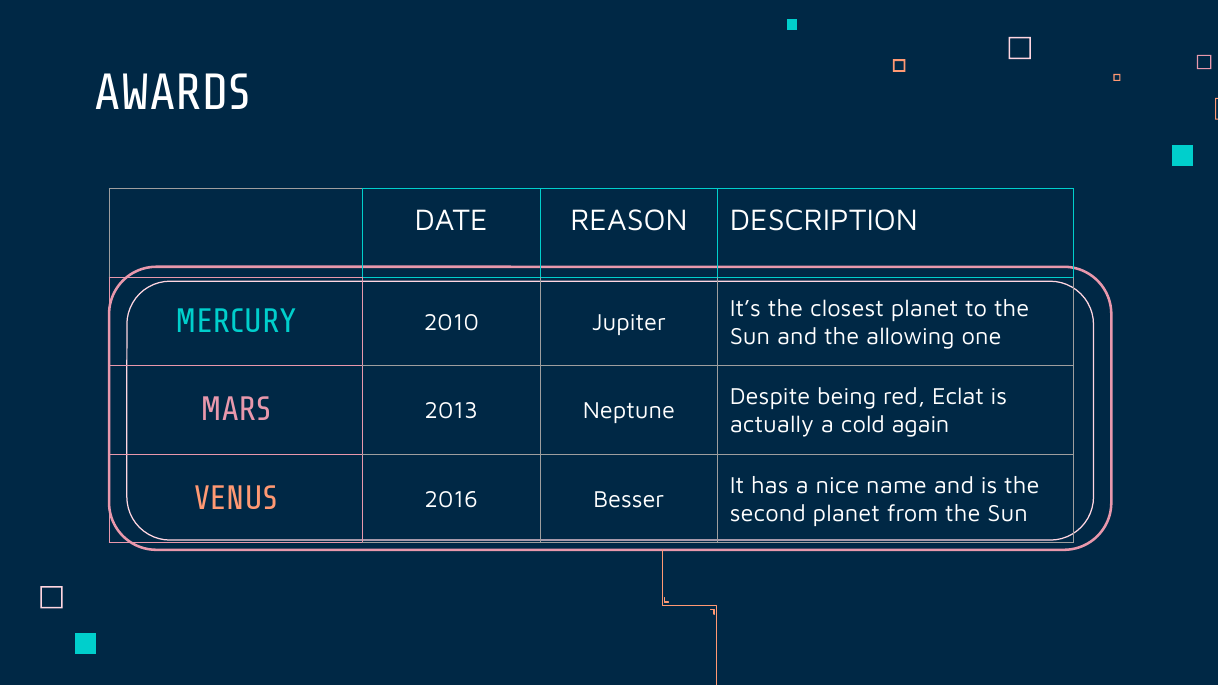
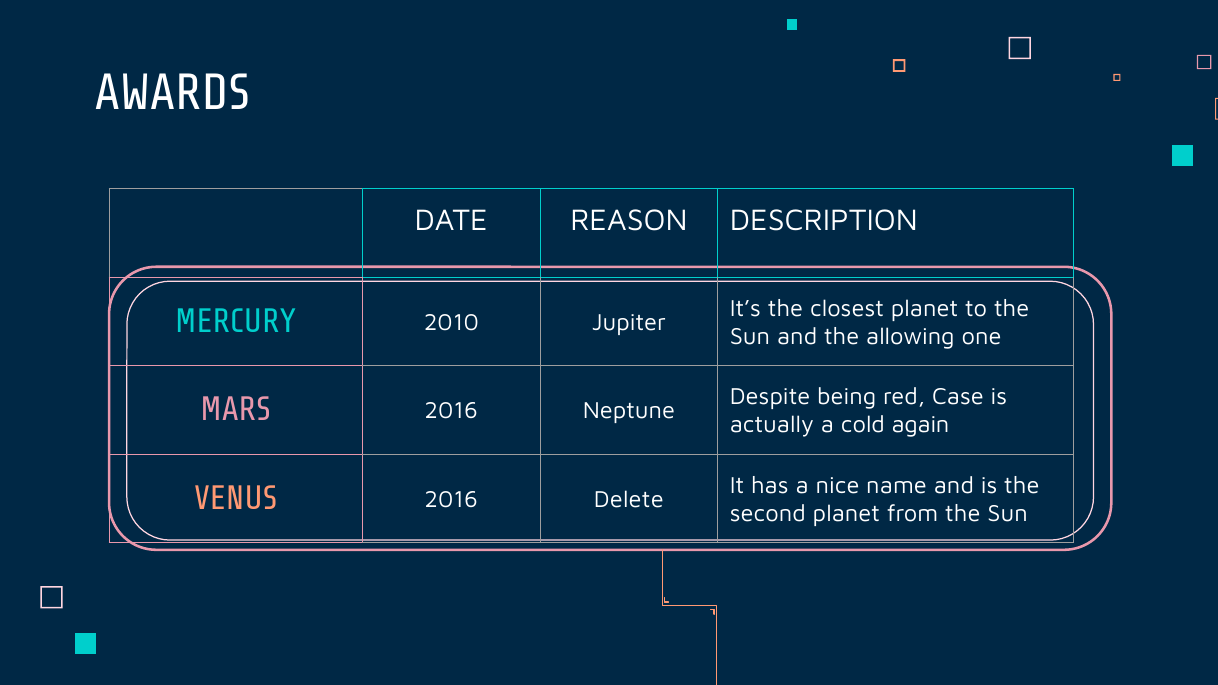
Eclat: Eclat -> Case (958, 397)
MARS 2013: 2013 -> 2016 (451, 411)
Besser: Besser -> Delete (629, 500)
